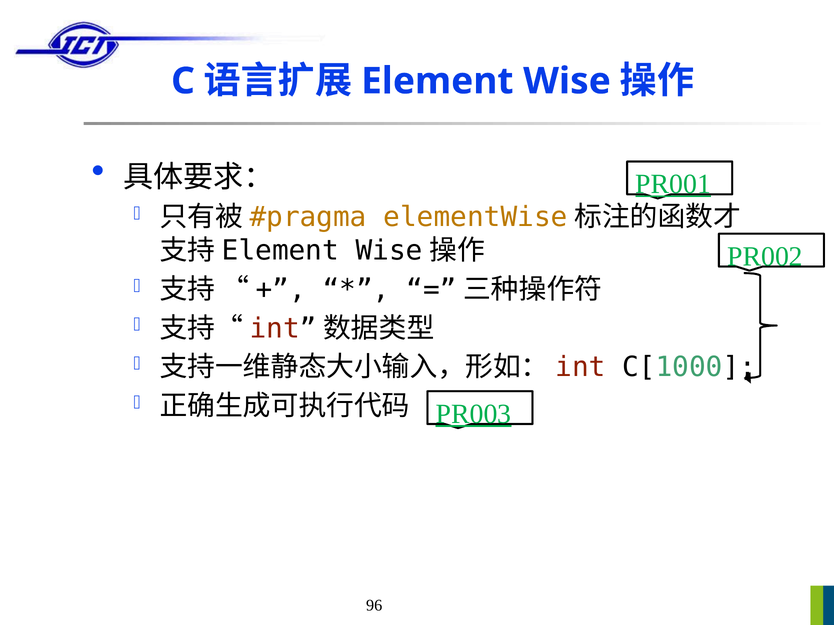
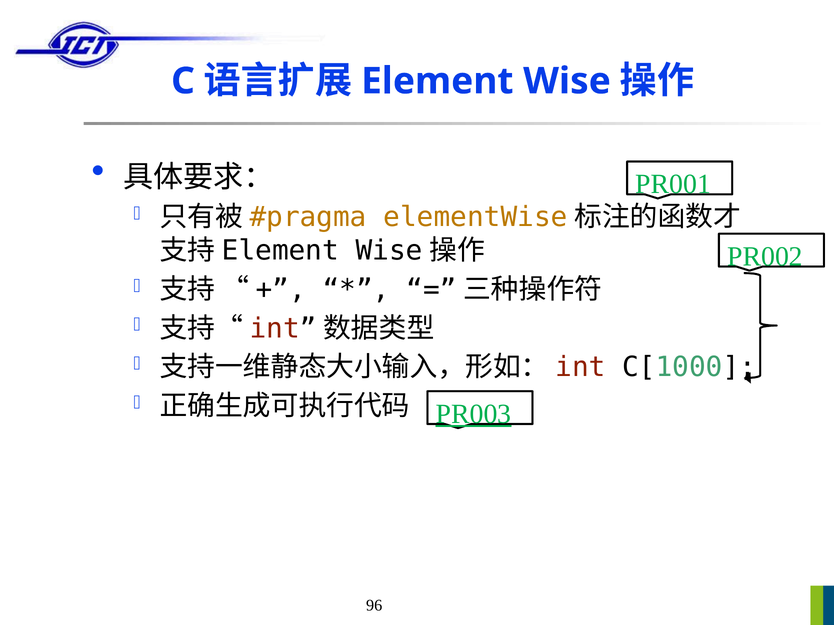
PR001 underline: present -> none (673, 184)
